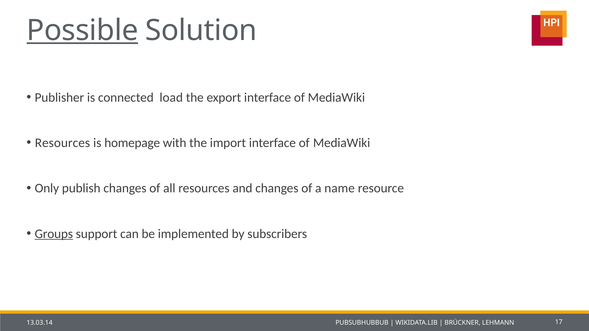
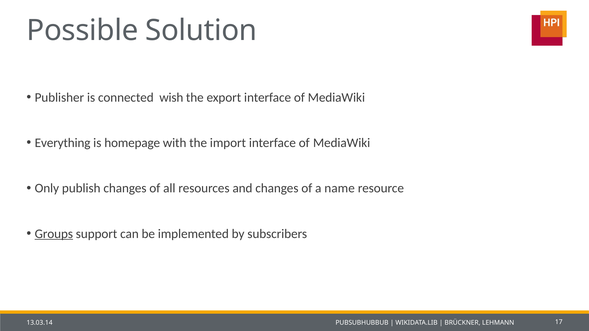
Possible underline: present -> none (82, 30)
load: load -> wish (171, 98)
Resources: Resources -> Everything (63, 143)
